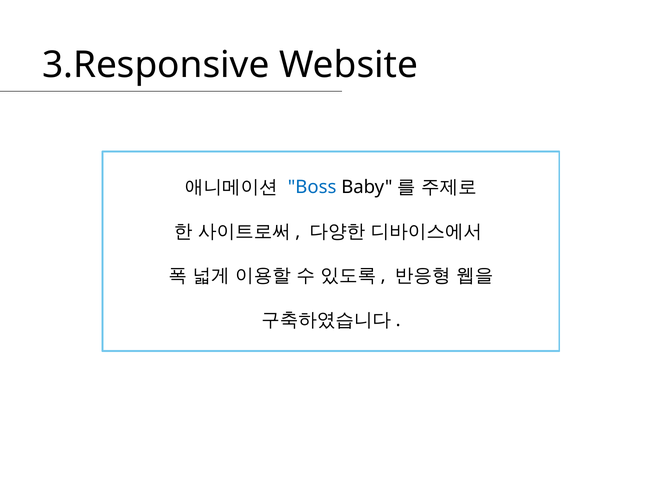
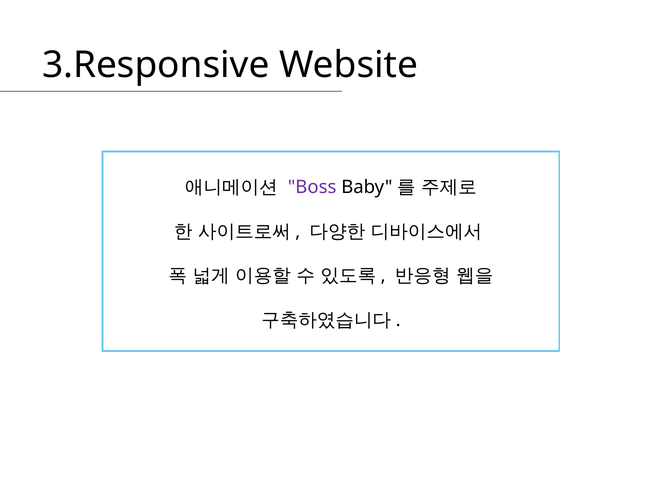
Boss colour: blue -> purple (312, 187)
